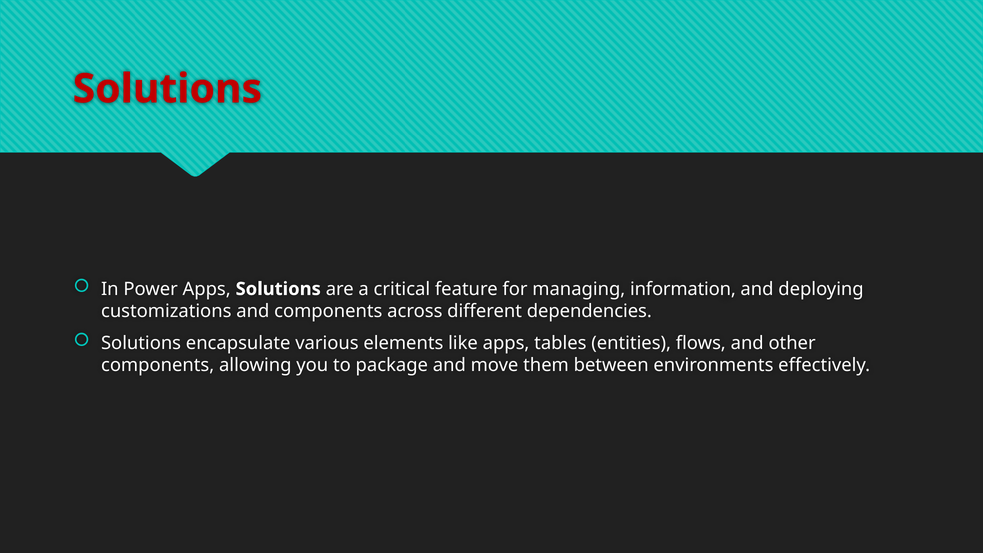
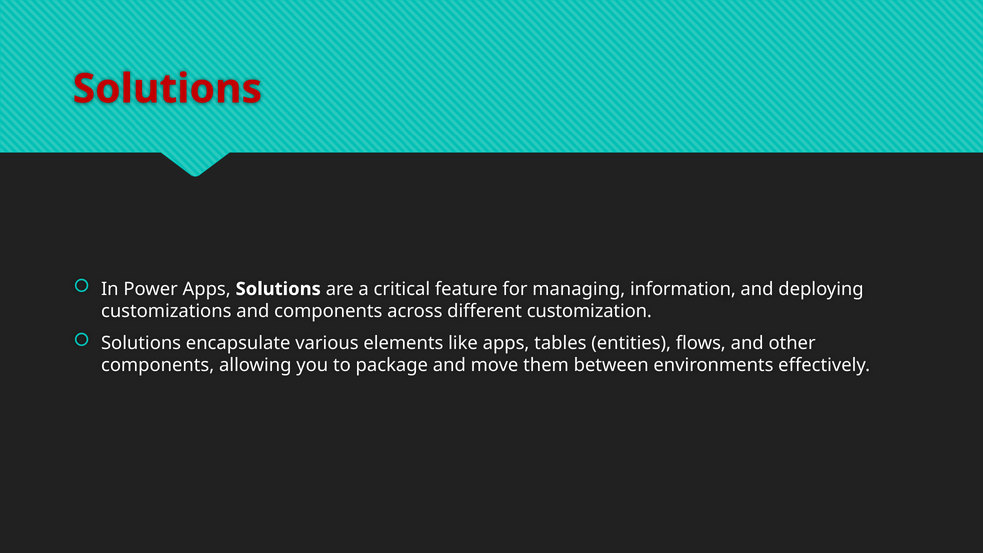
dependencies: dependencies -> customization (589, 311)
